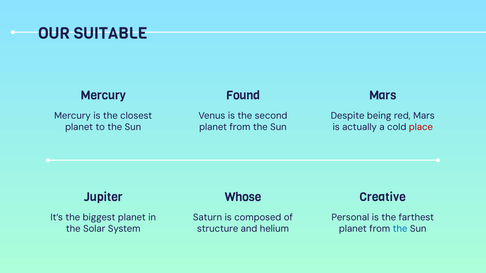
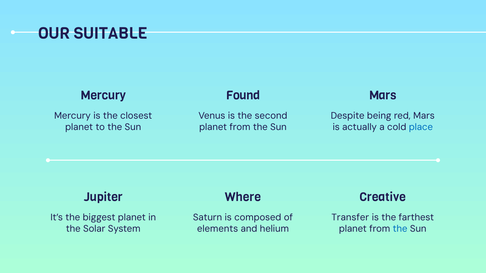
place colour: red -> blue (421, 127)
Whose: Whose -> Where (243, 197)
Personal: Personal -> Transfer (350, 218)
structure: structure -> elements (218, 229)
